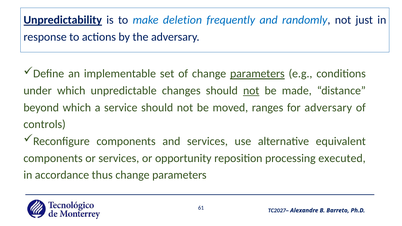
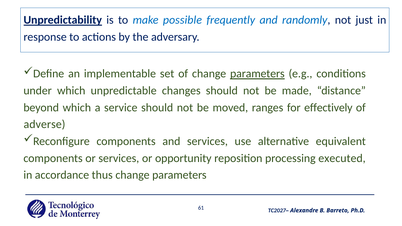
deletion: deletion -> possible (182, 20)
not underline: present -> none (251, 91)
for adversary: adversary -> effectively (328, 108)
controls: controls -> adverse (44, 125)
